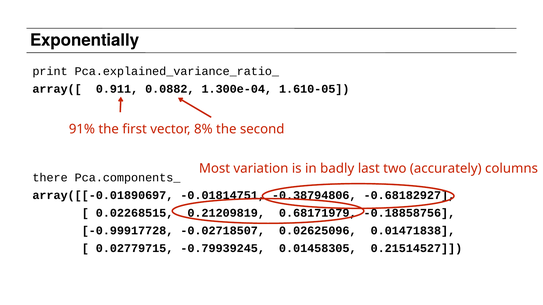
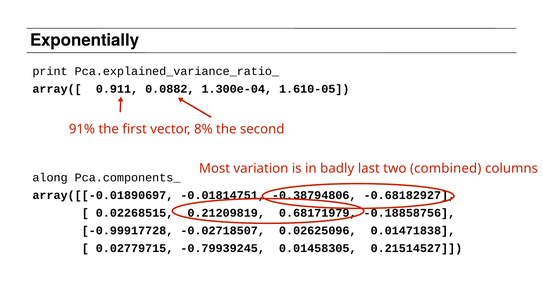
accurately: accurately -> combined (446, 168)
there: there -> along (50, 177)
